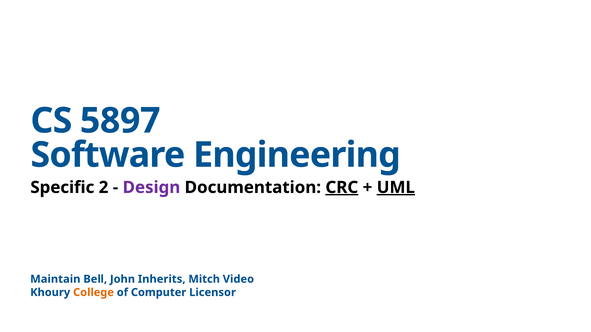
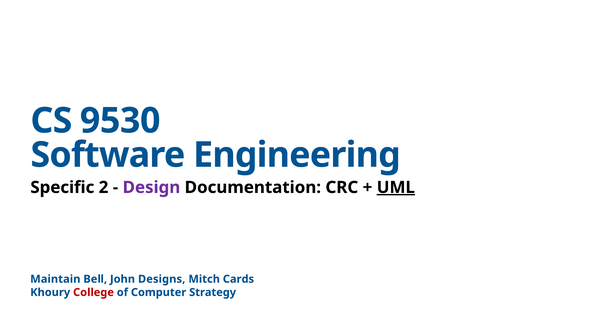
5897: 5897 -> 9530 (120, 121)
CRC underline: present -> none (342, 188)
Inherits: Inherits -> Designs (162, 279)
Video: Video -> Cards (238, 279)
College colour: orange -> red (93, 293)
Licensor: Licensor -> Strategy (213, 293)
